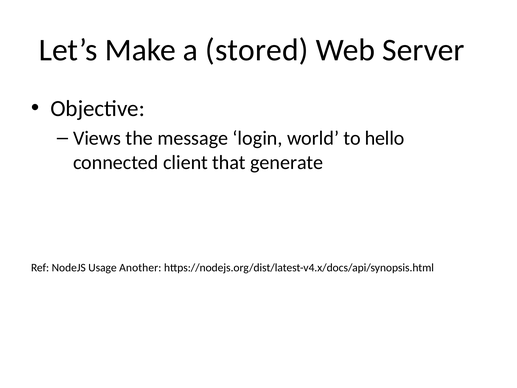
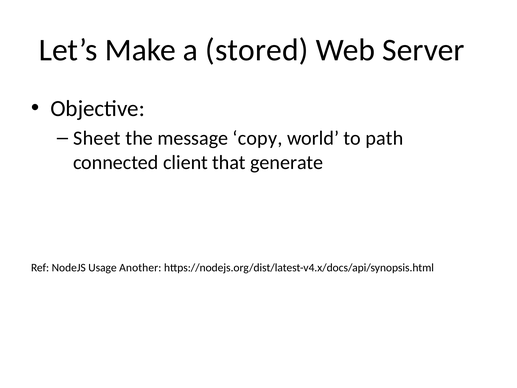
Views: Views -> Sheet (97, 138)
login: login -> copy (257, 138)
hello: hello -> path (384, 138)
